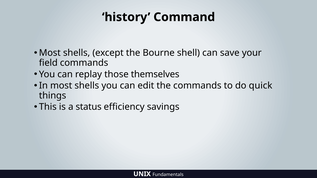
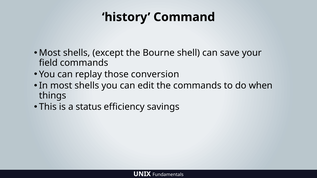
themselves: themselves -> conversion (155, 74)
quick: quick -> when (261, 86)
